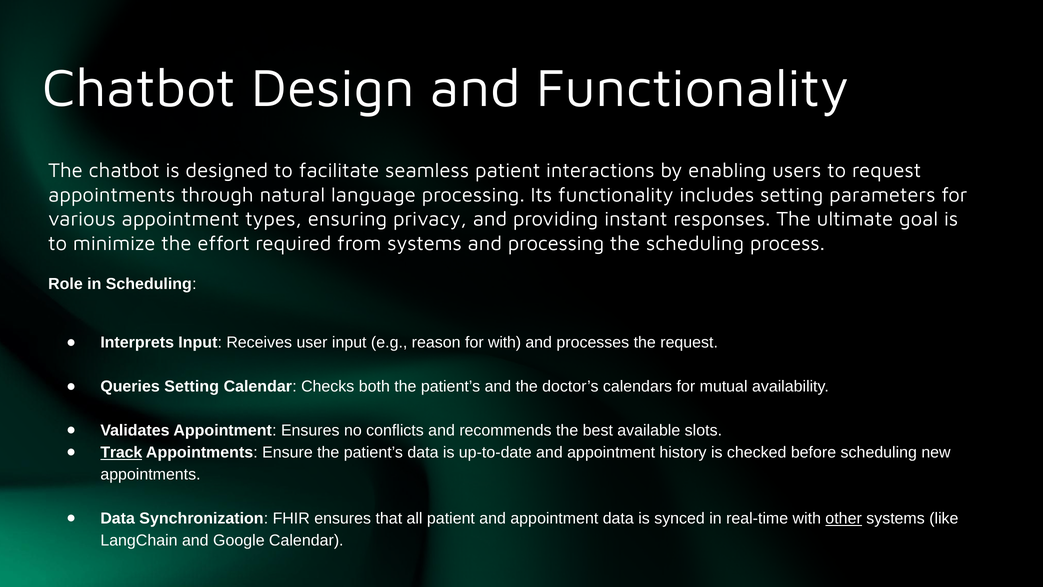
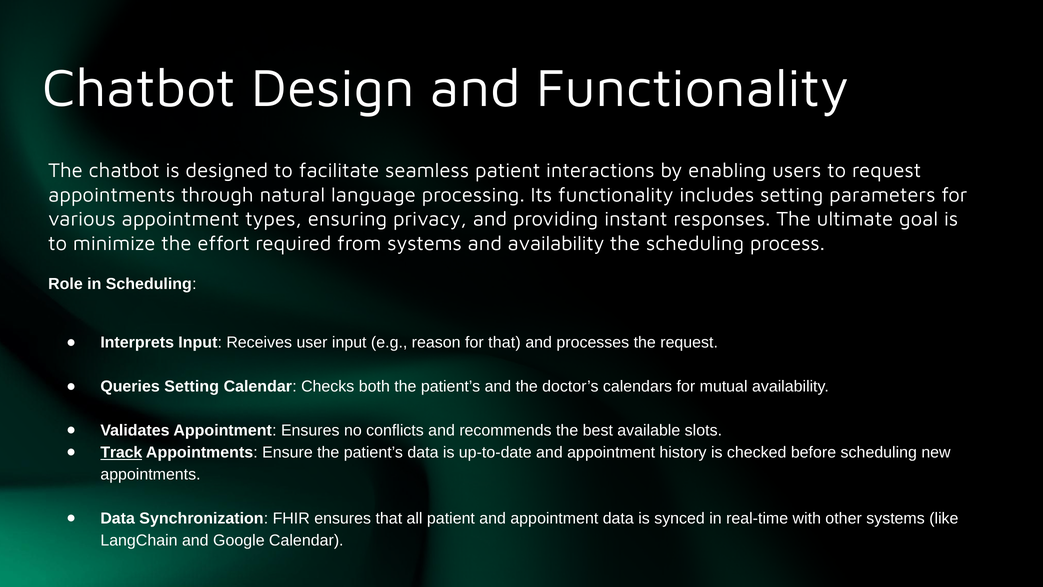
and processing: processing -> availability (556, 244)
for with: with -> that (504, 343)
other underline: present -> none (844, 518)
